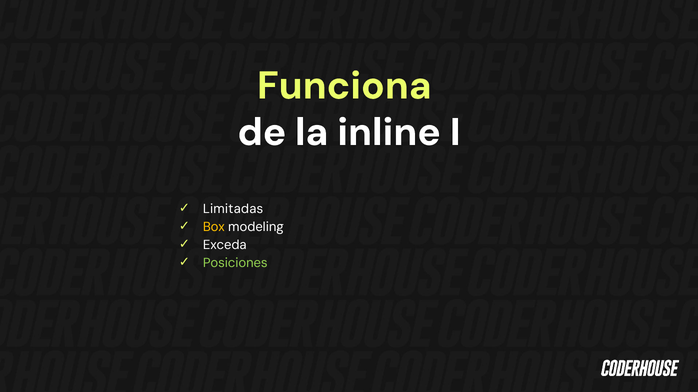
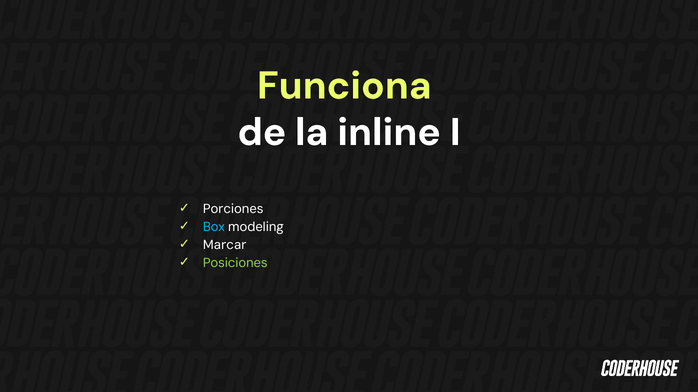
Limitadas: Limitadas -> Porciones (233, 209)
Box colour: yellow -> light blue (214, 227)
Exceda: Exceda -> Marcar (225, 245)
